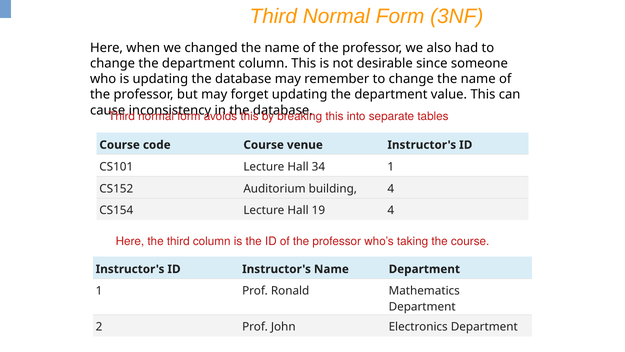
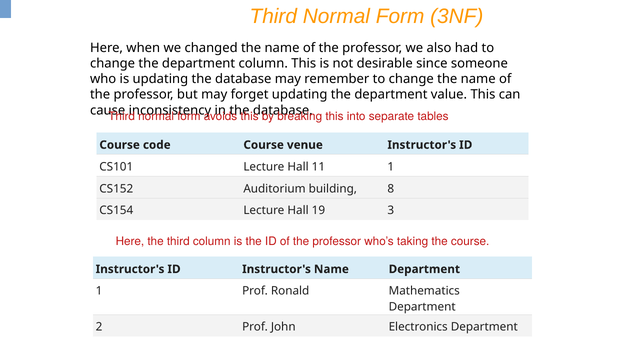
34: 34 -> 11 (318, 167)
building 4: 4 -> 8 (391, 188)
19 4: 4 -> 3 (391, 210)
